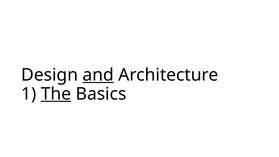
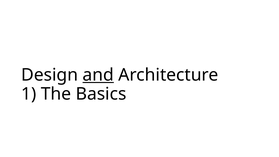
The underline: present -> none (56, 94)
